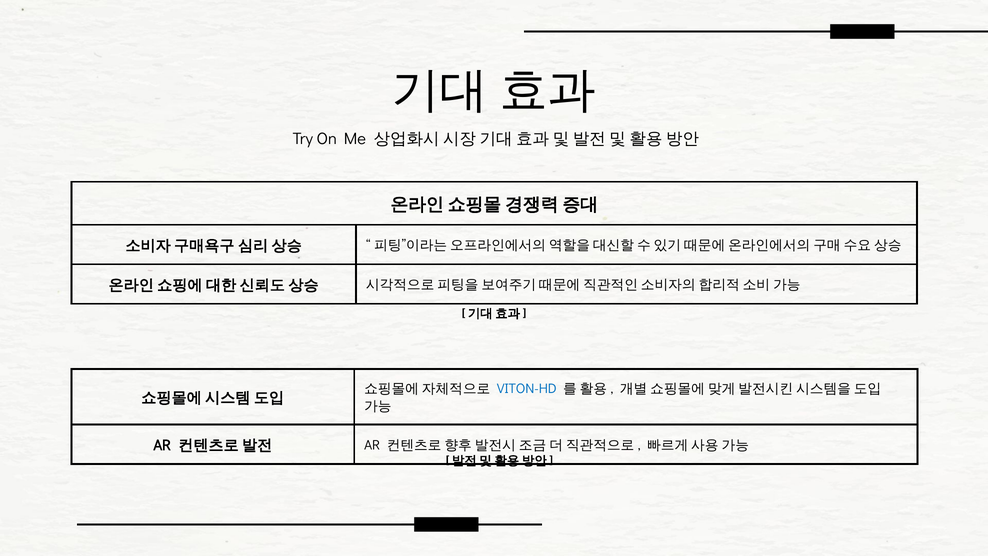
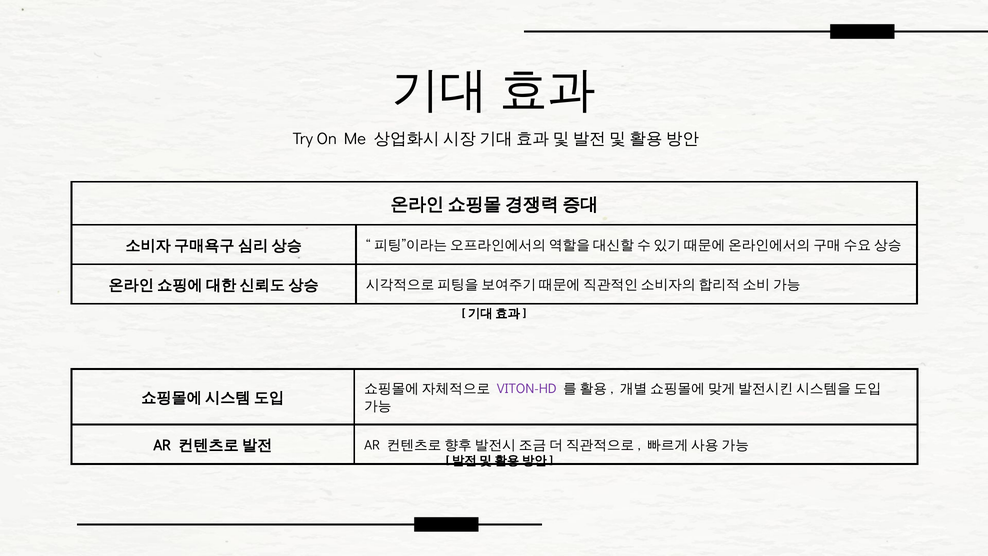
VITON-HD colour: blue -> purple (527, 388)
